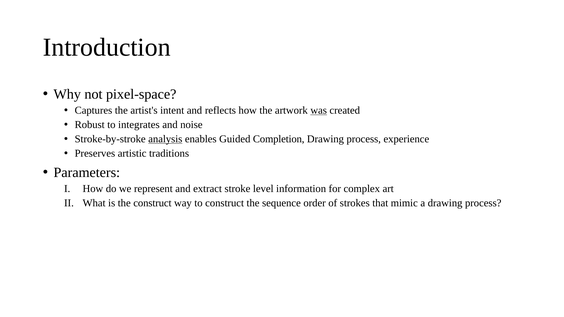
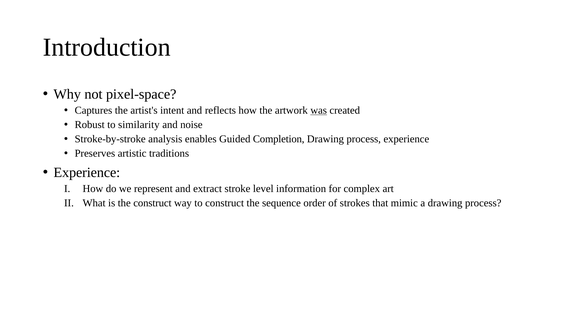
integrates: integrates -> similarity (139, 125)
analysis underline: present -> none (165, 139)
Parameters: Parameters -> Experience (87, 173)
